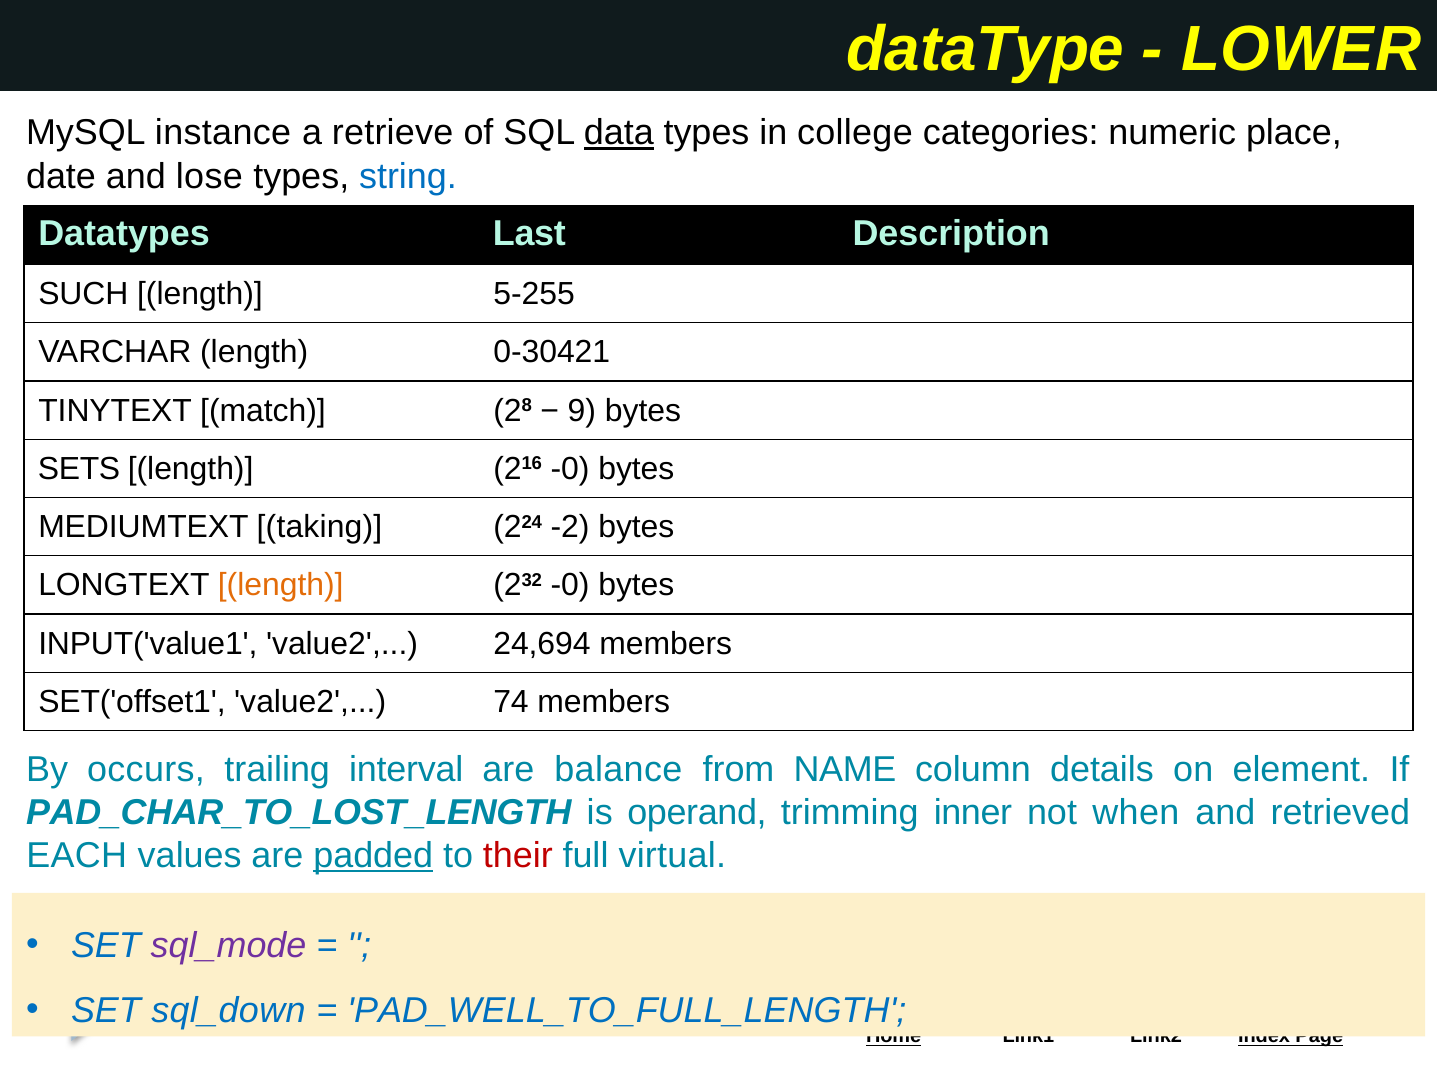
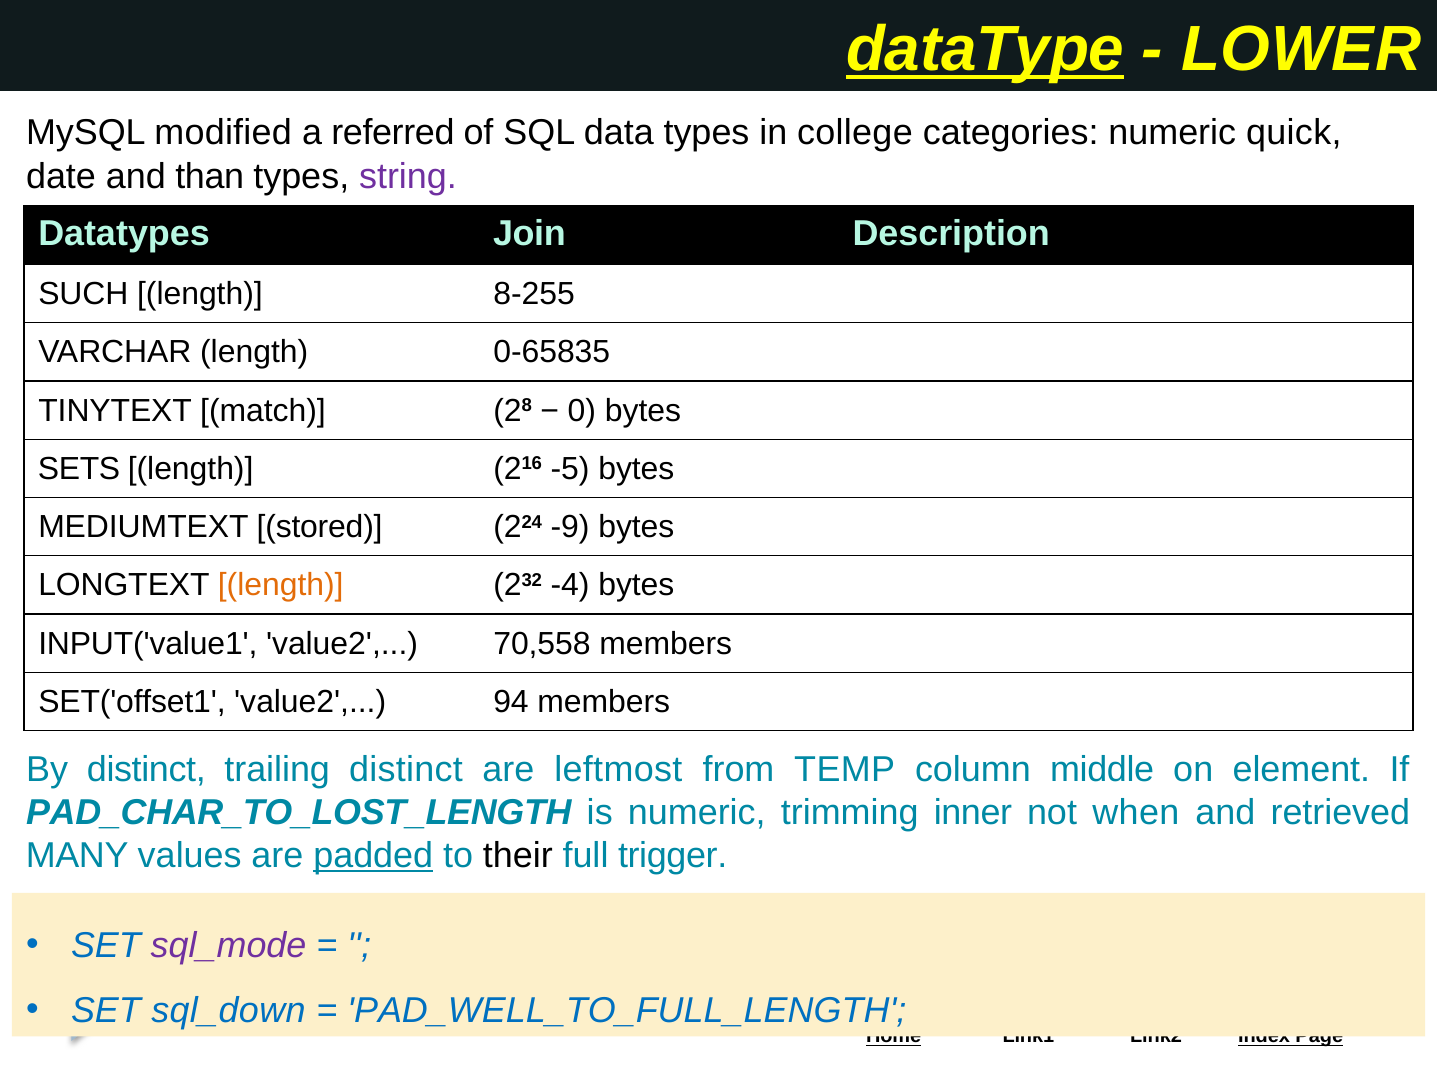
dataType underline: none -> present (985, 50)
instance: instance -> modified (223, 133)
retrieve: retrieve -> referred (393, 133)
data underline: present -> none (619, 133)
place: place -> quick (1294, 133)
lose: lose -> than (210, 176)
string colour: blue -> purple (408, 176)
Last: Last -> Join (529, 234)
5-255: 5-255 -> 8-255 (534, 294)
0-30421: 0-30421 -> 0-65835 (552, 352)
9: 9 -> 0 (582, 410)
216 -0: -0 -> -5 (570, 469)
taking: taking -> stored (320, 527)
-2: -2 -> -9 (570, 527)
232 -0: -0 -> -4 (570, 585)
24,694: 24,694 -> 70,558 (542, 643)
74: 74 -> 94 (511, 702)
By occurs: occurs -> distinct (146, 769)
trailing interval: interval -> distinct (406, 769)
balance: balance -> leftmost (618, 769)
NAME: NAME -> TEMP (845, 769)
details: details -> middle (1102, 769)
is operand: operand -> numeric (697, 812)
EACH: EACH -> MANY (77, 855)
their colour: red -> black (518, 855)
virtual: virtual -> trigger (673, 855)
